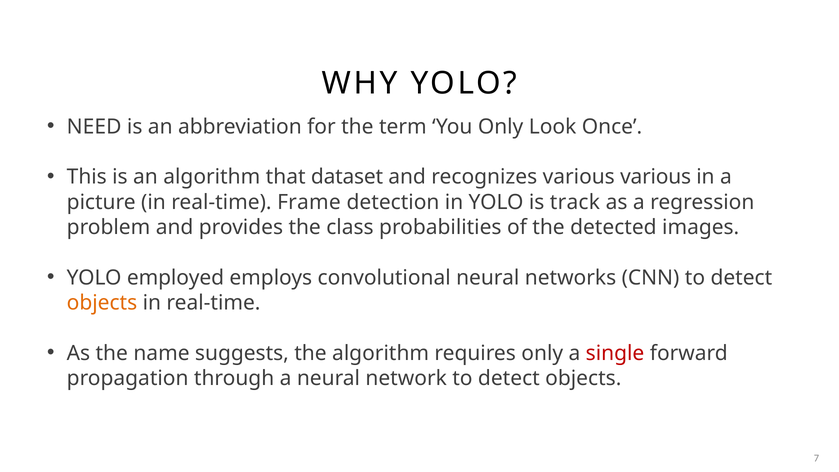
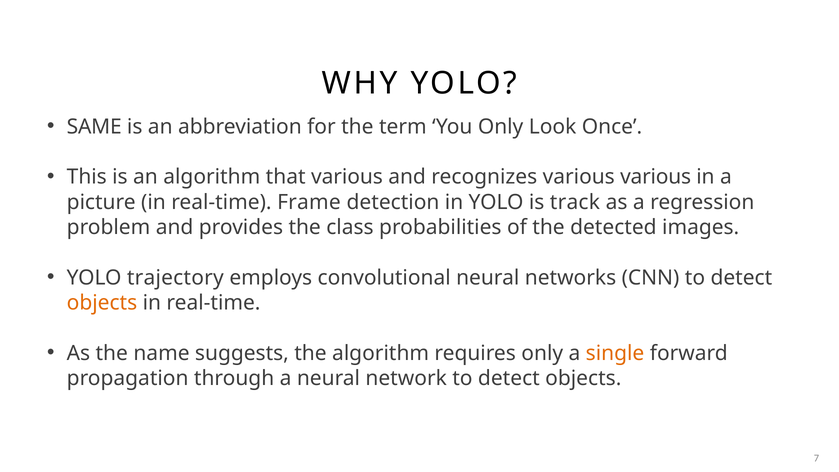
NEED: NEED -> SAME (94, 127)
that dataset: dataset -> various (347, 177)
employed: employed -> trajectory (175, 278)
single colour: red -> orange (615, 353)
